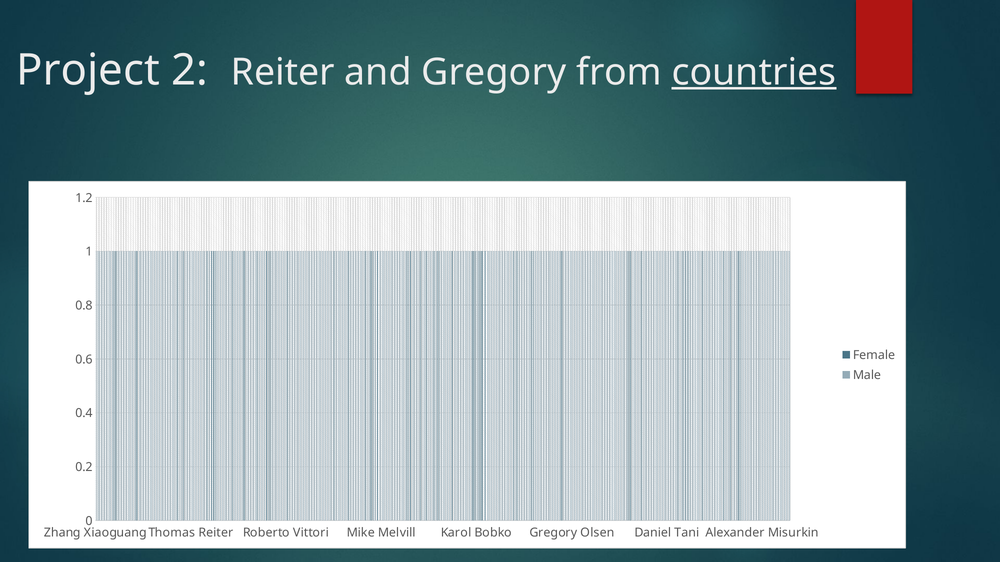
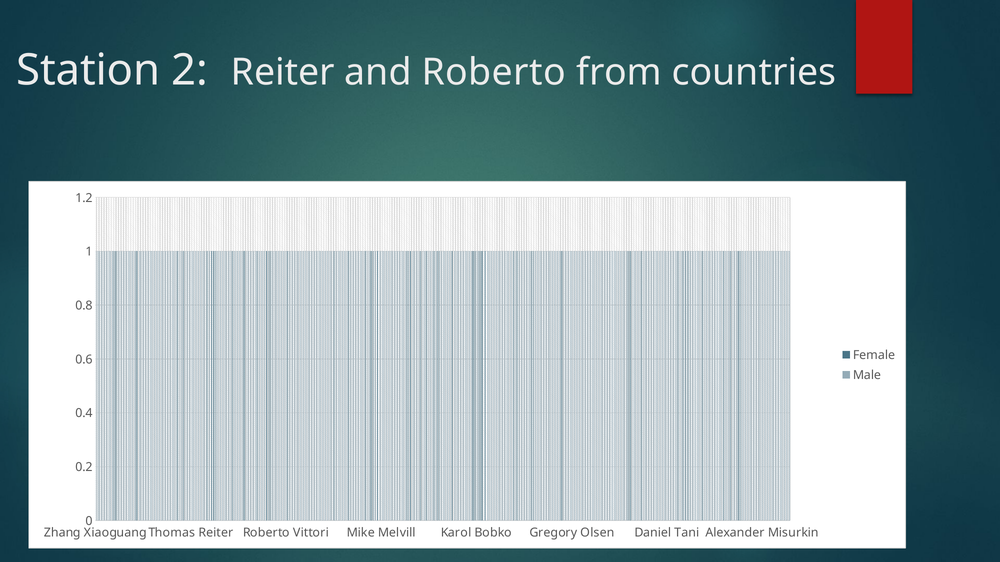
Project: Project -> Station (88, 70)
and Gregory: Gregory -> Roberto (494, 72)
countries underline: present -> none (754, 72)
